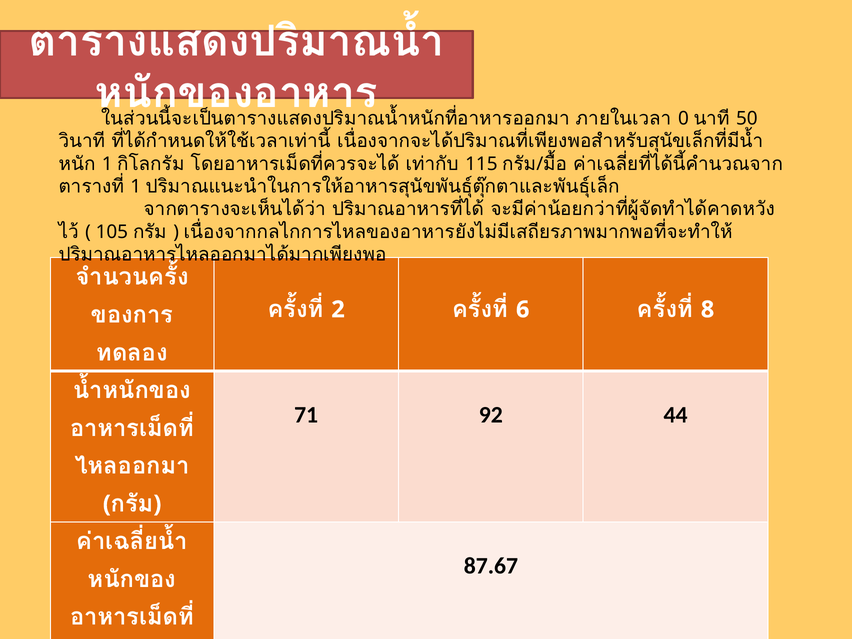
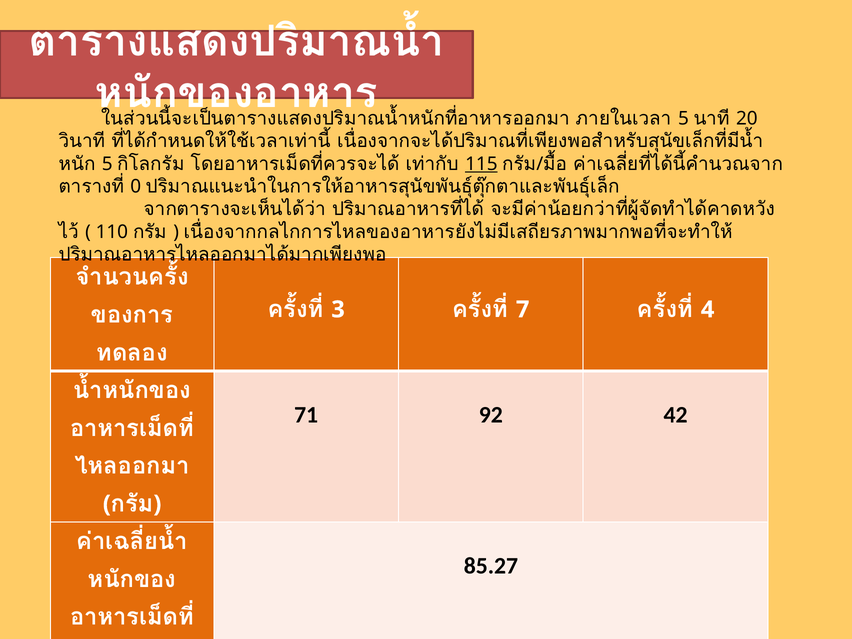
0: 0 -> 5 (683, 118)
50: 50 -> 20 (747, 118)
1: 1 -> 5 (107, 164)
115 underline: none -> present (481, 164)
1: 1 -> 0 (136, 187)
105: 105 -> 110 (112, 232)
2: 2 -> 3 (338, 310)
6: 6 -> 7 (523, 310)
8: 8 -> 4 (708, 310)
44: 44 -> 42 (676, 415)
87.67: 87.67 -> 85.27 (491, 566)
